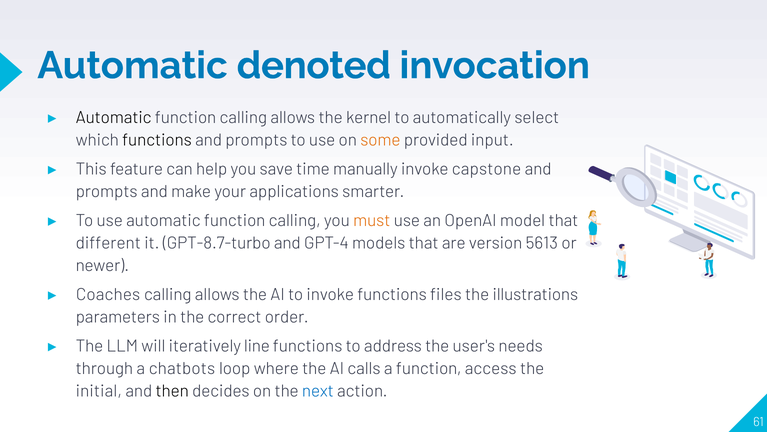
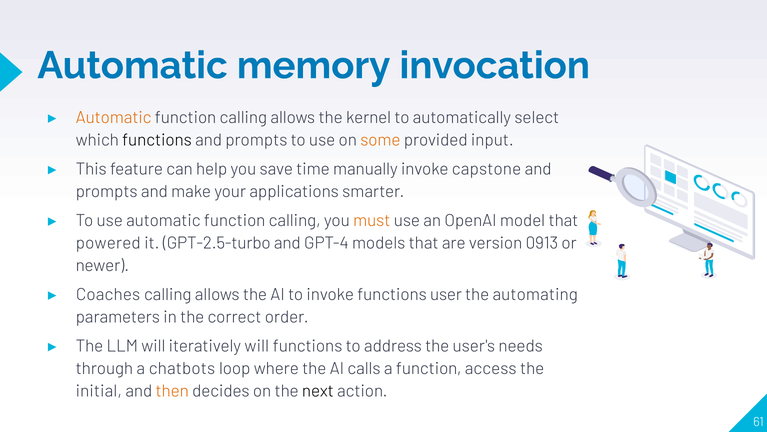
denoted: denoted -> memory (314, 65)
Automatic colour: black -> orange (114, 118)
different: different -> powered (108, 243)
GPT-8.7-turbo: GPT-8.7-turbo -> GPT-2.5-turbo (217, 243)
5613: 5613 -> 0913 (542, 243)
files: files -> user (446, 294)
illustrations: illustrations -> automating (535, 294)
iteratively line: line -> will (257, 345)
then colour: black -> orange (172, 390)
next colour: blue -> black (318, 390)
